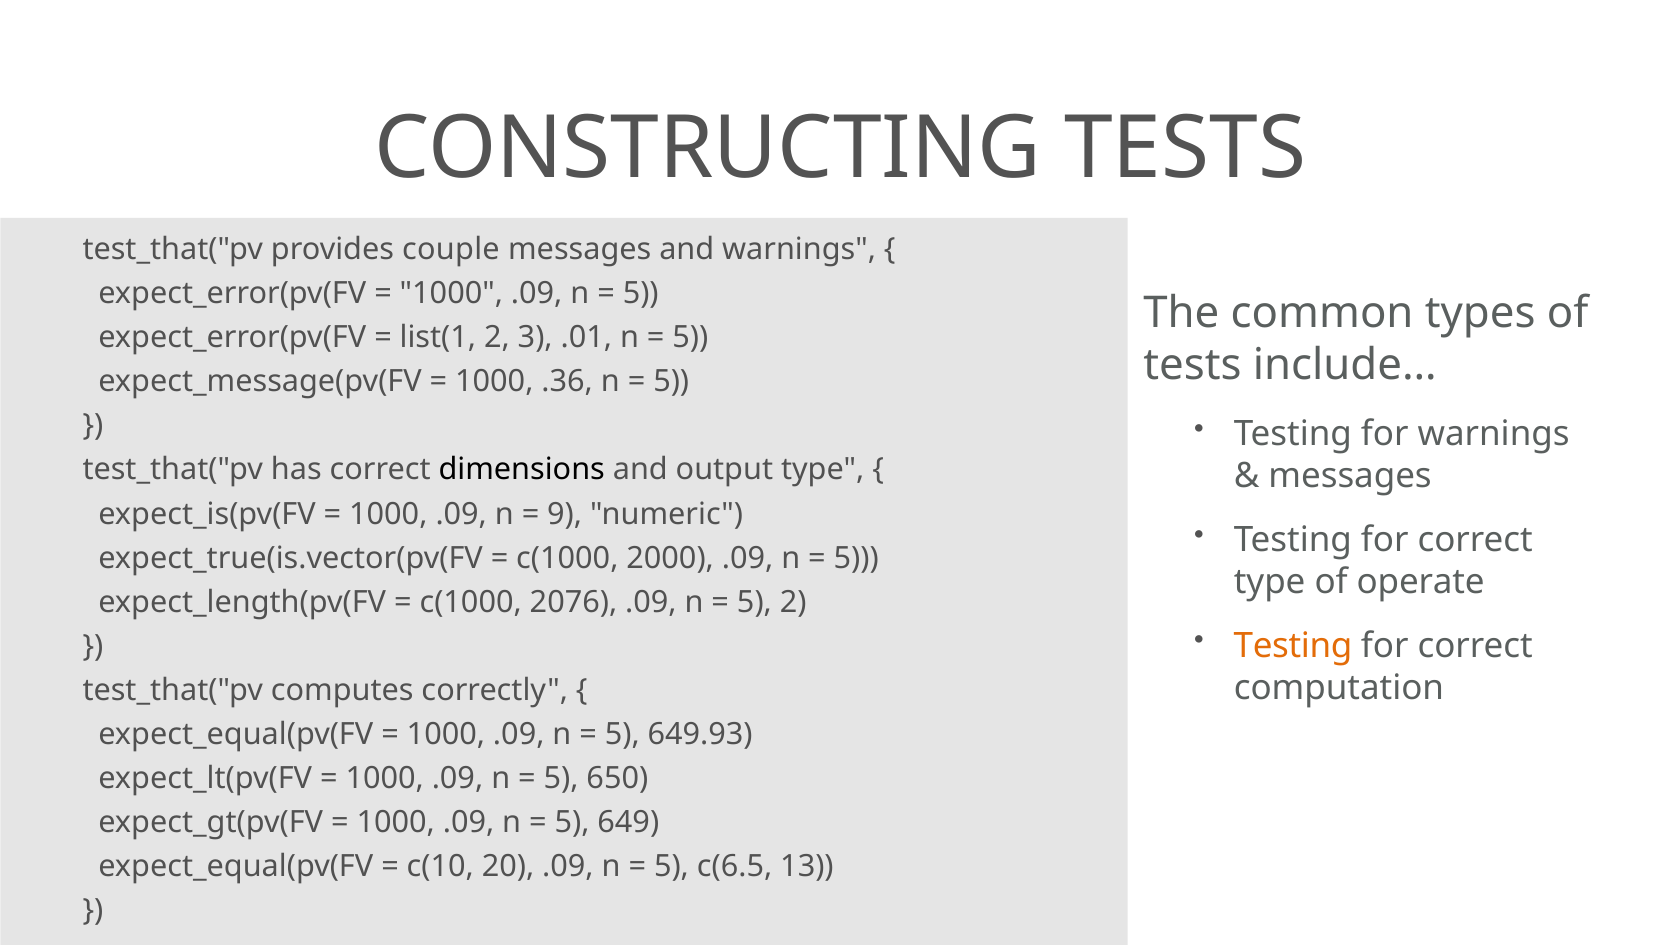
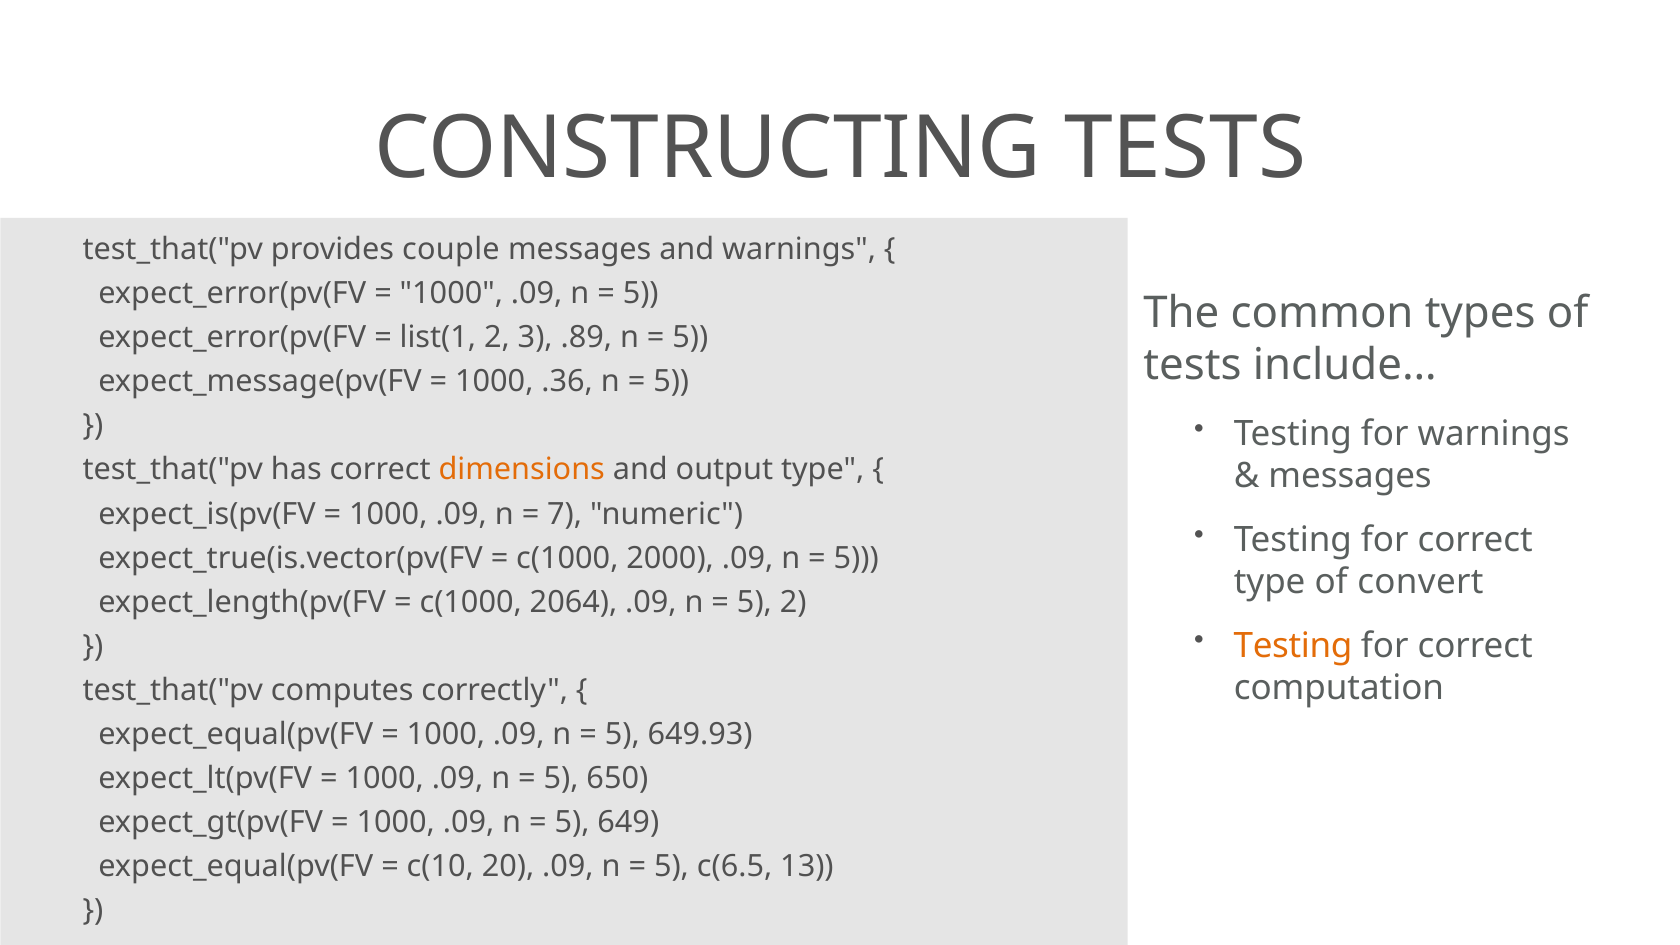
.01: .01 -> .89 (586, 338)
dimensions colour: black -> orange (522, 470)
9: 9 -> 7 (565, 514)
operate: operate -> convert (1420, 582)
2076: 2076 -> 2064 (573, 602)
